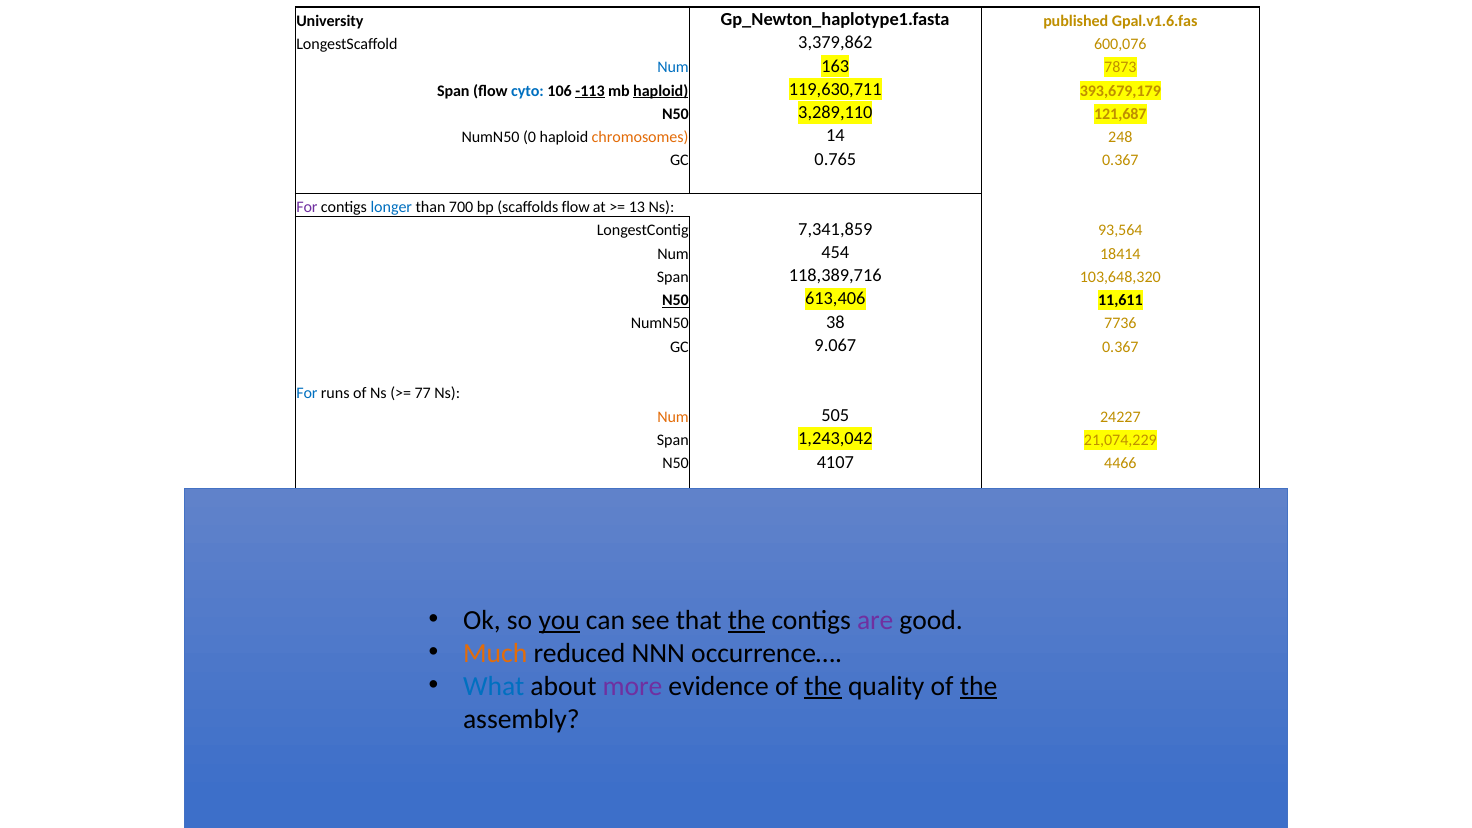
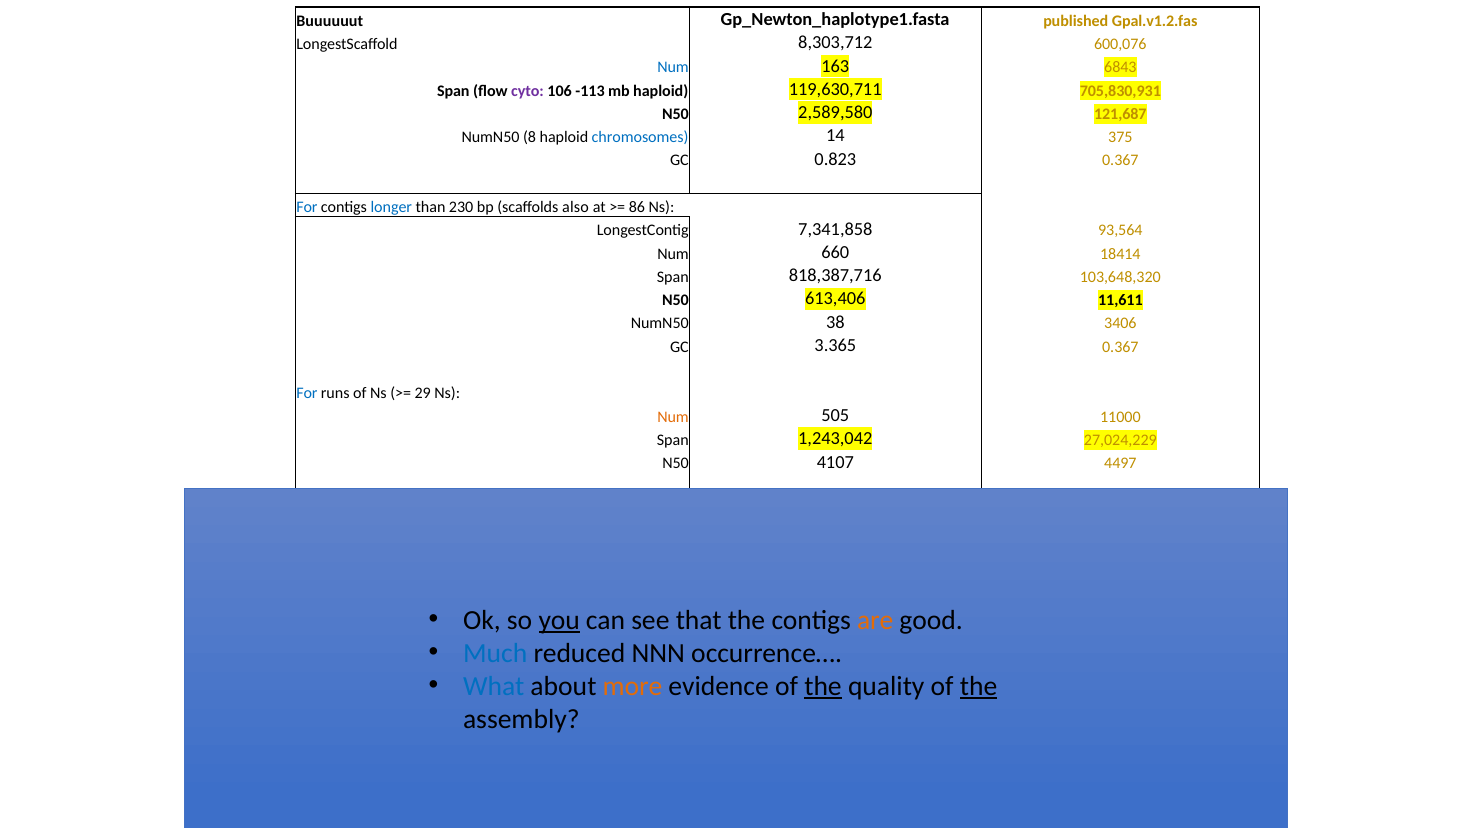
University: University -> Buuuuuut (330, 21)
Gpal.v1.6.fas: Gpal.v1.6.fas -> Gpal.v1.2.fas (1155, 21)
3,379,862: 3,379,862 -> 8,303,712 (835, 43)
7873: 7873 -> 6843 (1120, 67)
cyto colour: blue -> purple (527, 91)
-113 underline: present -> none (590, 91)
haploid underline: present -> none (661, 91)
393,679,179: 393,679,179 -> 705,830,931 (1120, 91)
3,289,110: 3,289,110 -> 2,589,580 (835, 113)
0: 0 -> 8 (530, 137)
chromosomes colour: orange -> blue (640, 137)
248: 248 -> 375 (1120, 137)
0.765: 0.765 -> 0.823 (835, 159)
For colour: purple -> blue (307, 207)
700: 700 -> 230 (461, 207)
scaffolds flow: flow -> also (576, 207)
13: 13 -> 86 (637, 207)
7,341,859: 7,341,859 -> 7,341,858 (835, 229)
454: 454 -> 660 (835, 252)
118,389,716: 118,389,716 -> 818,387,716 (835, 276)
N50 underline: present -> none (675, 300)
7736: 7736 -> 3406 (1120, 324)
9.067: 9.067 -> 3.365 (835, 346)
77: 77 -> 29 (423, 394)
24227: 24227 -> 11000 (1120, 417)
21,074,229: 21,074,229 -> 27,024,229 (1120, 440)
4466: 4466 -> 4497 (1120, 463)
the underline: present -> none (746, 620)
are colour: purple -> orange (875, 620)
Much colour: orange -> blue (495, 653)
more colour: purple -> orange (632, 686)
